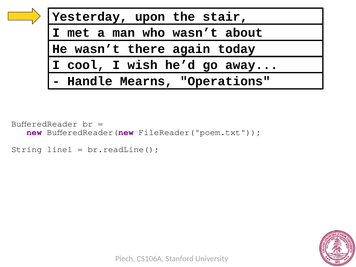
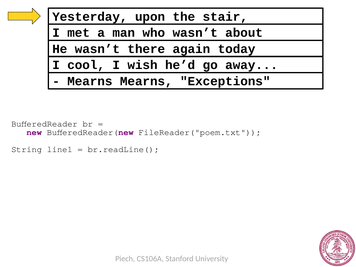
Handle: Handle -> Mearns (90, 81)
Operations: Operations -> Exceptions (225, 81)
